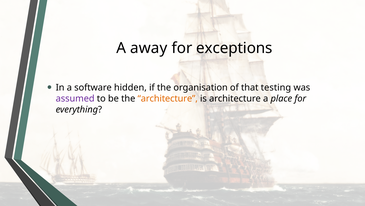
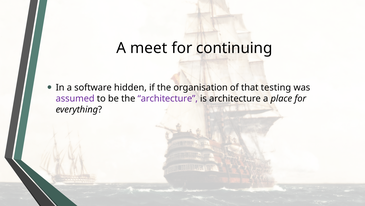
away: away -> meet (149, 48)
exceptions: exceptions -> continuing (234, 48)
architecture colour: orange -> purple (168, 98)
